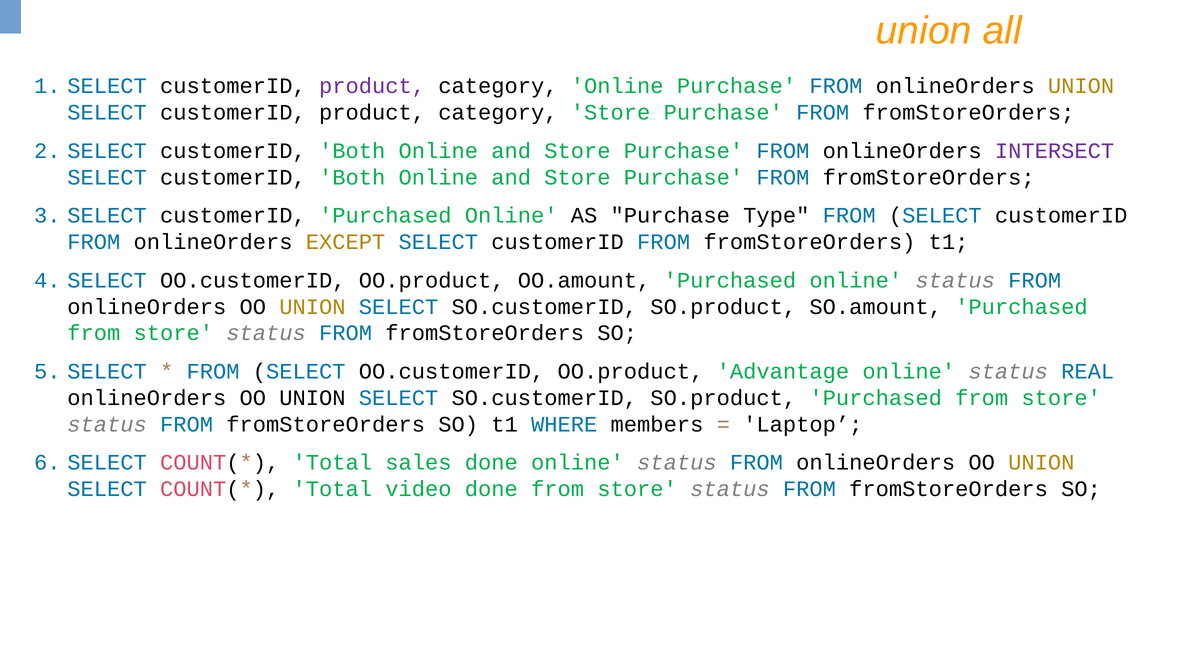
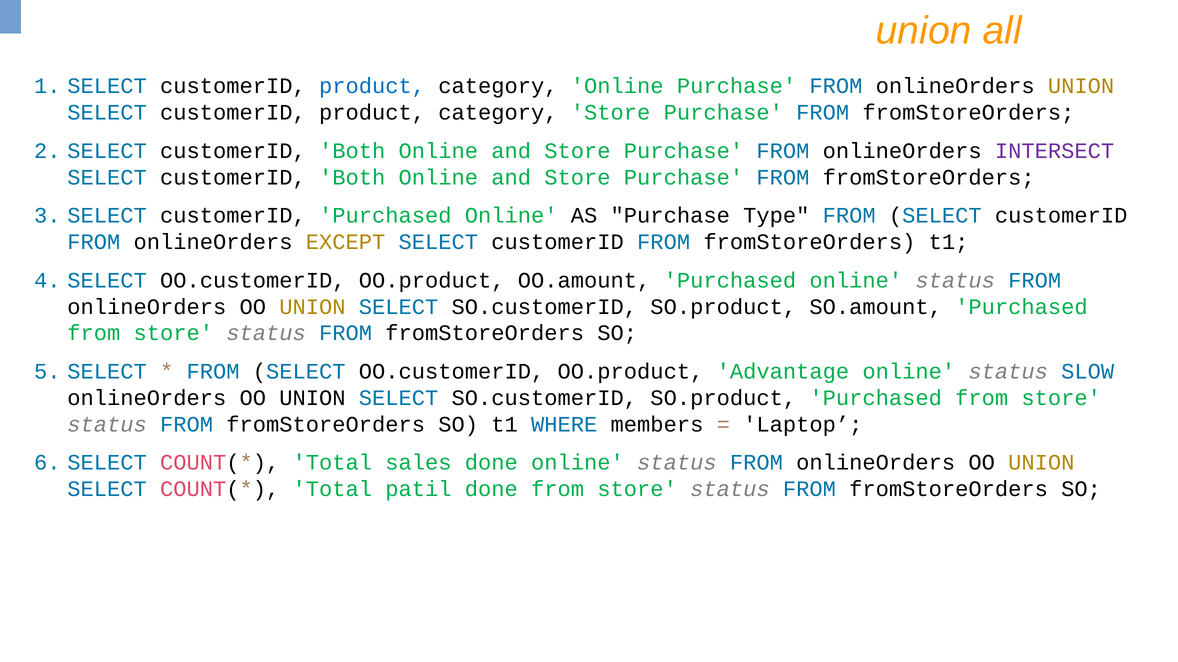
product colour: purple -> blue (372, 86)
REAL: REAL -> SLOW (1088, 372)
video: video -> patil (418, 490)
